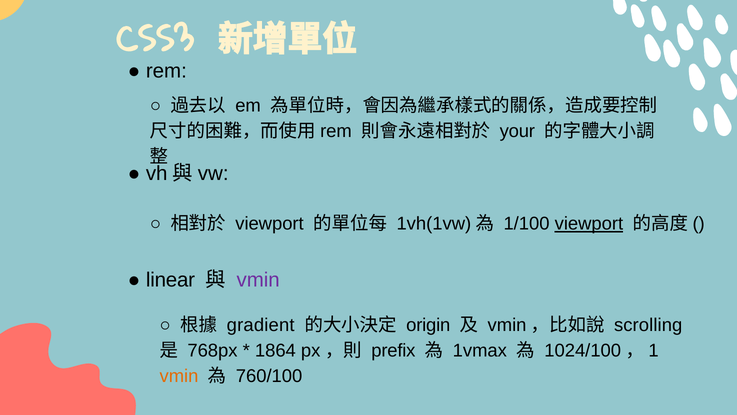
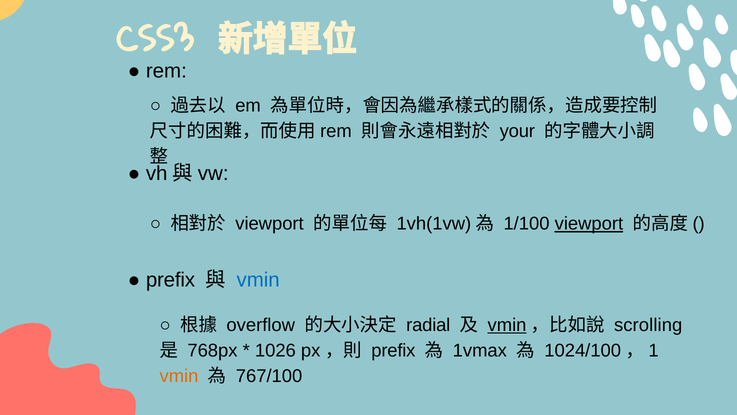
linear: linear -> prefix (170, 280)
vmin colour: purple -> blue (258, 280)
gradient: gradient -> overflow (261, 325)
origin: origin -> radial (428, 325)
vmin underline: none -> present (507, 325)
1864: 1864 -> 1026 (275, 350)
760/100: 760/100 -> 767/100 (269, 376)
